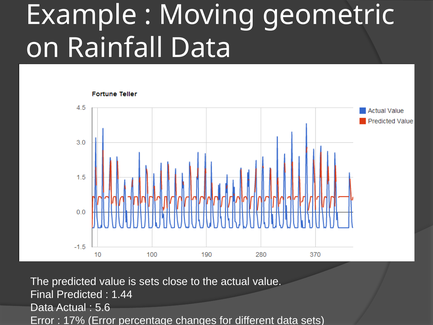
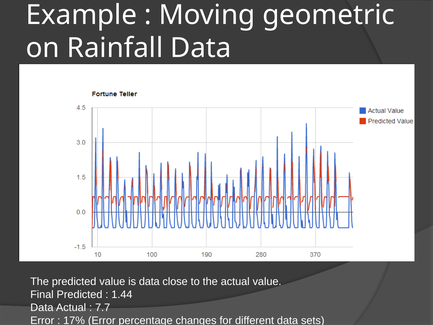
is sets: sets -> data (149, 281)
5.6: 5.6 -> 7.7 (103, 307)
